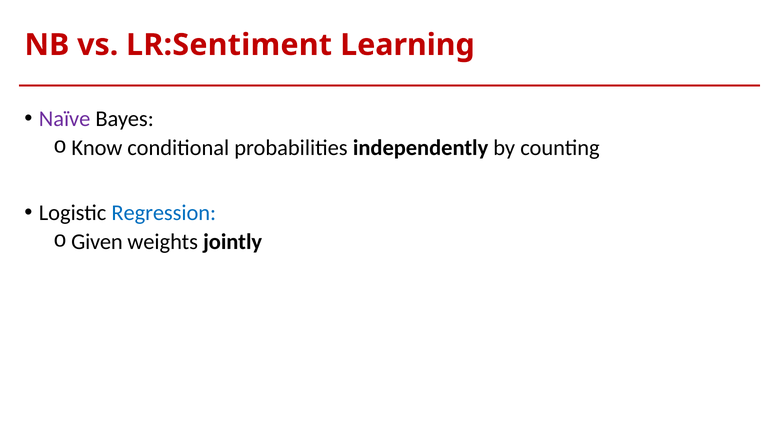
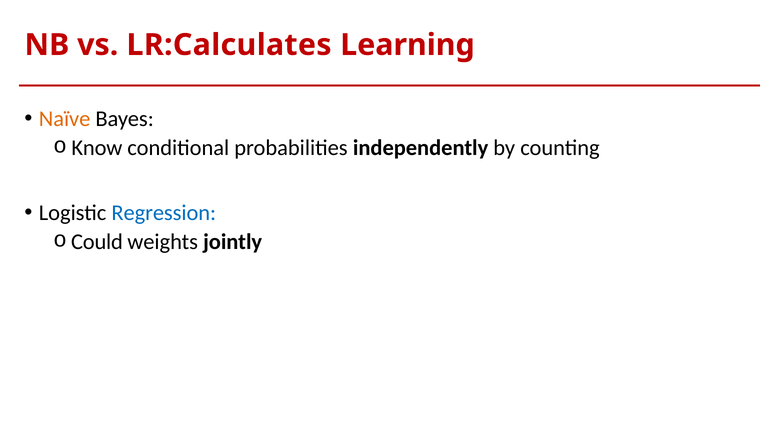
LR:Sentiment: LR:Sentiment -> LR:Calculates (229, 45)
Naïve colour: purple -> orange (65, 119)
Given: Given -> Could (97, 242)
